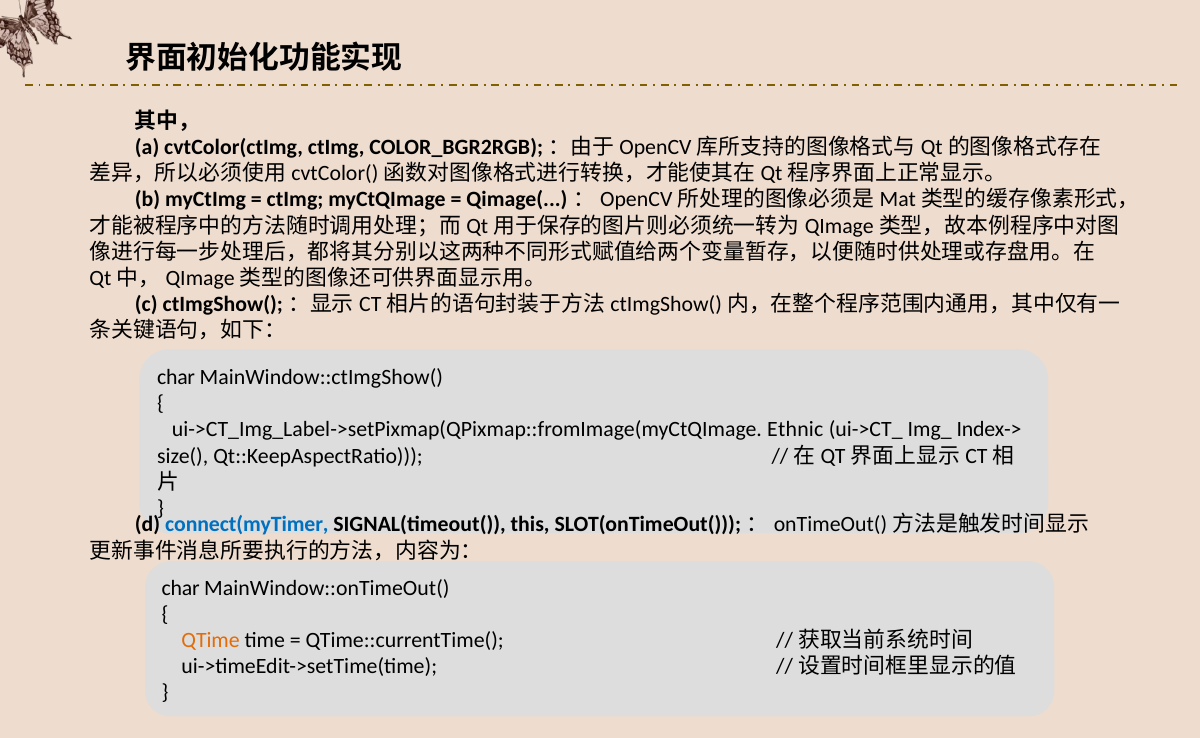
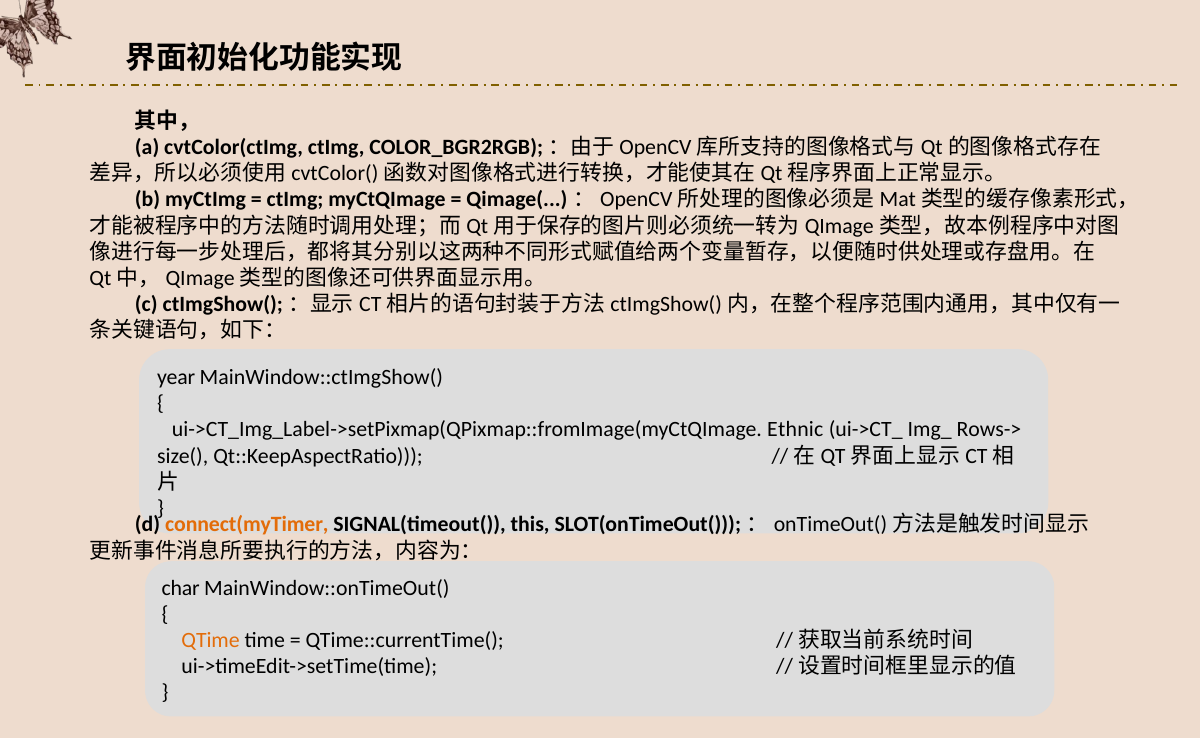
char: char -> year (176, 377)
Index->: Index-> -> Rows-> (989, 430)
connect(myTimer colour: blue -> orange (247, 525)
